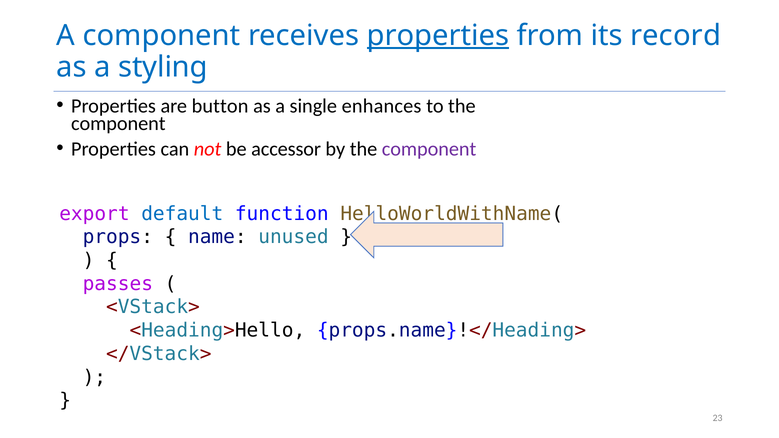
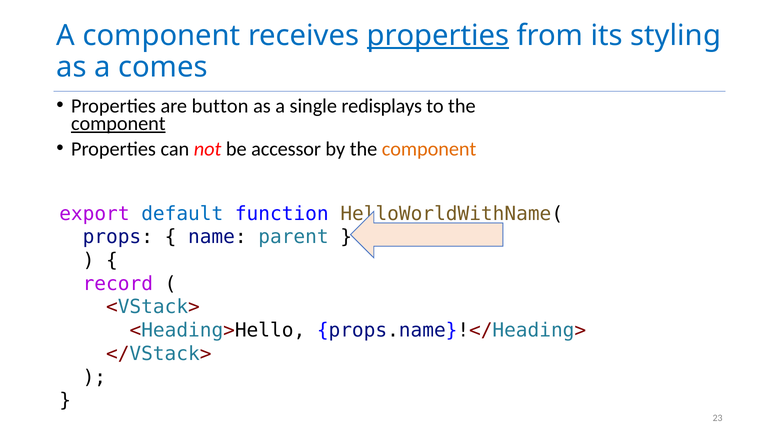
record: record -> styling (676, 35)
styling: styling -> comes (163, 67)
enhances: enhances -> redisplays (382, 106)
component underline: none -> present (118, 124)
component colour: purple -> orange (429, 149)
unused: unused -> parent (293, 237)
passes: passes -> record (118, 284)
